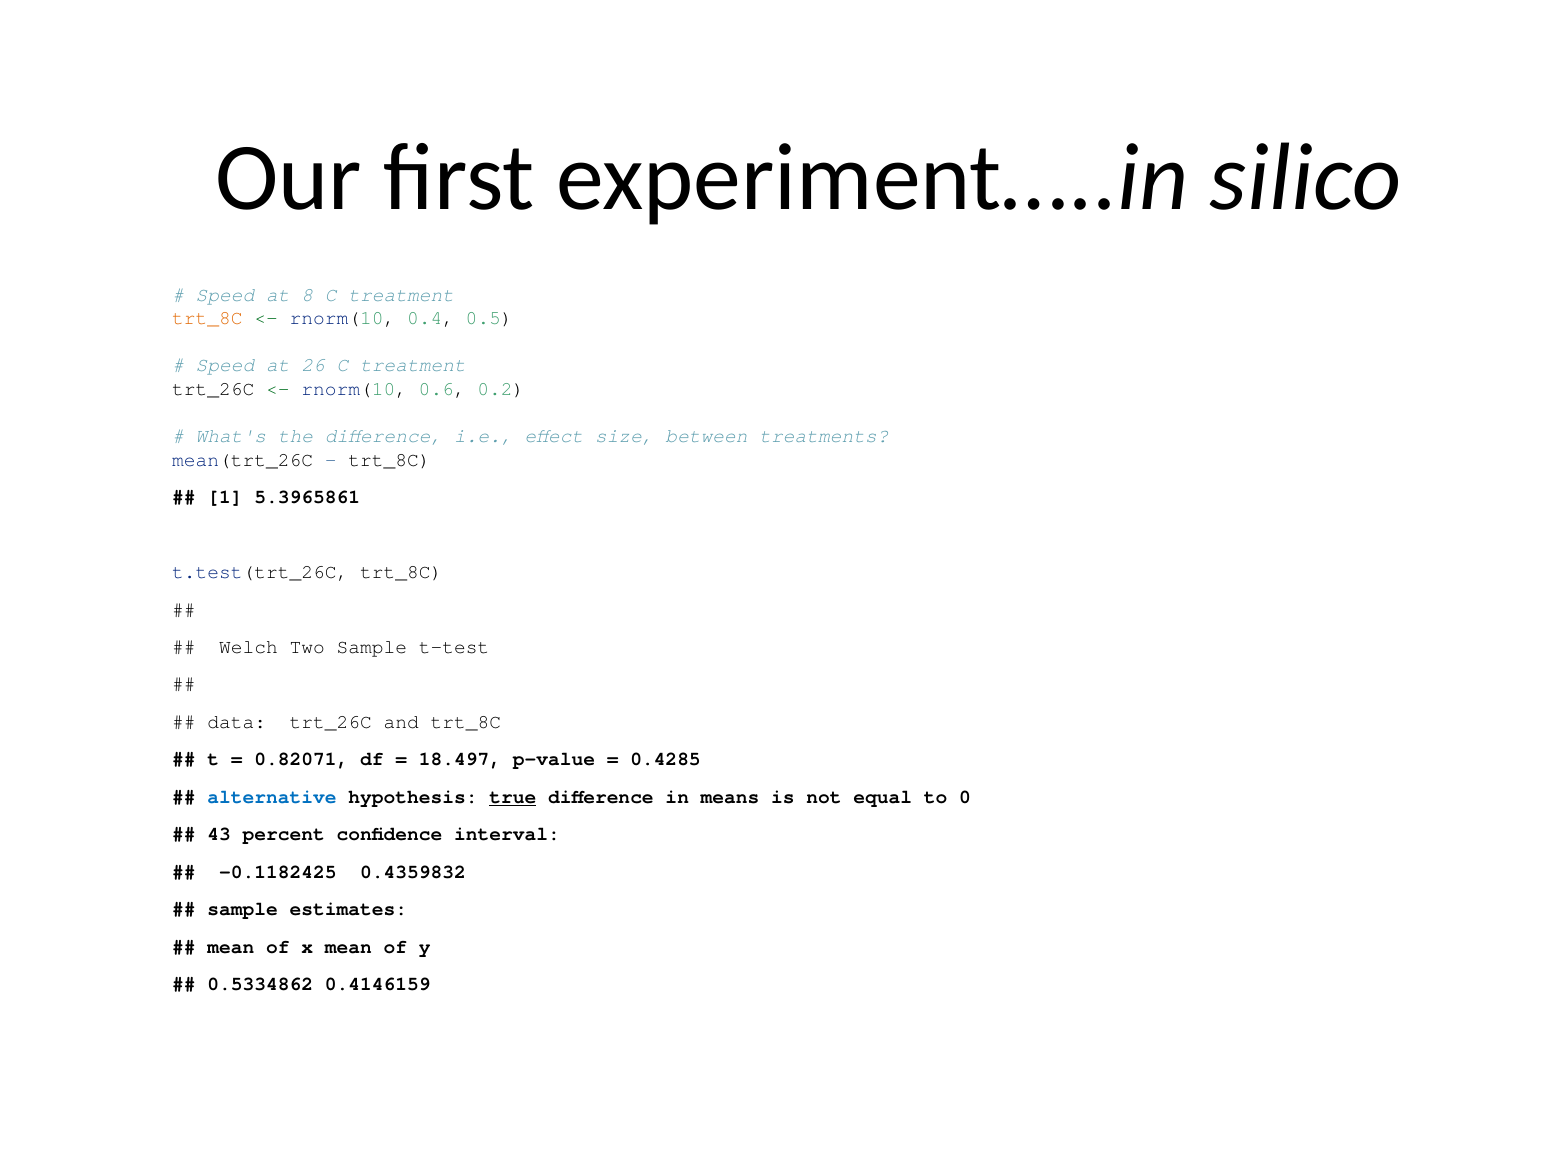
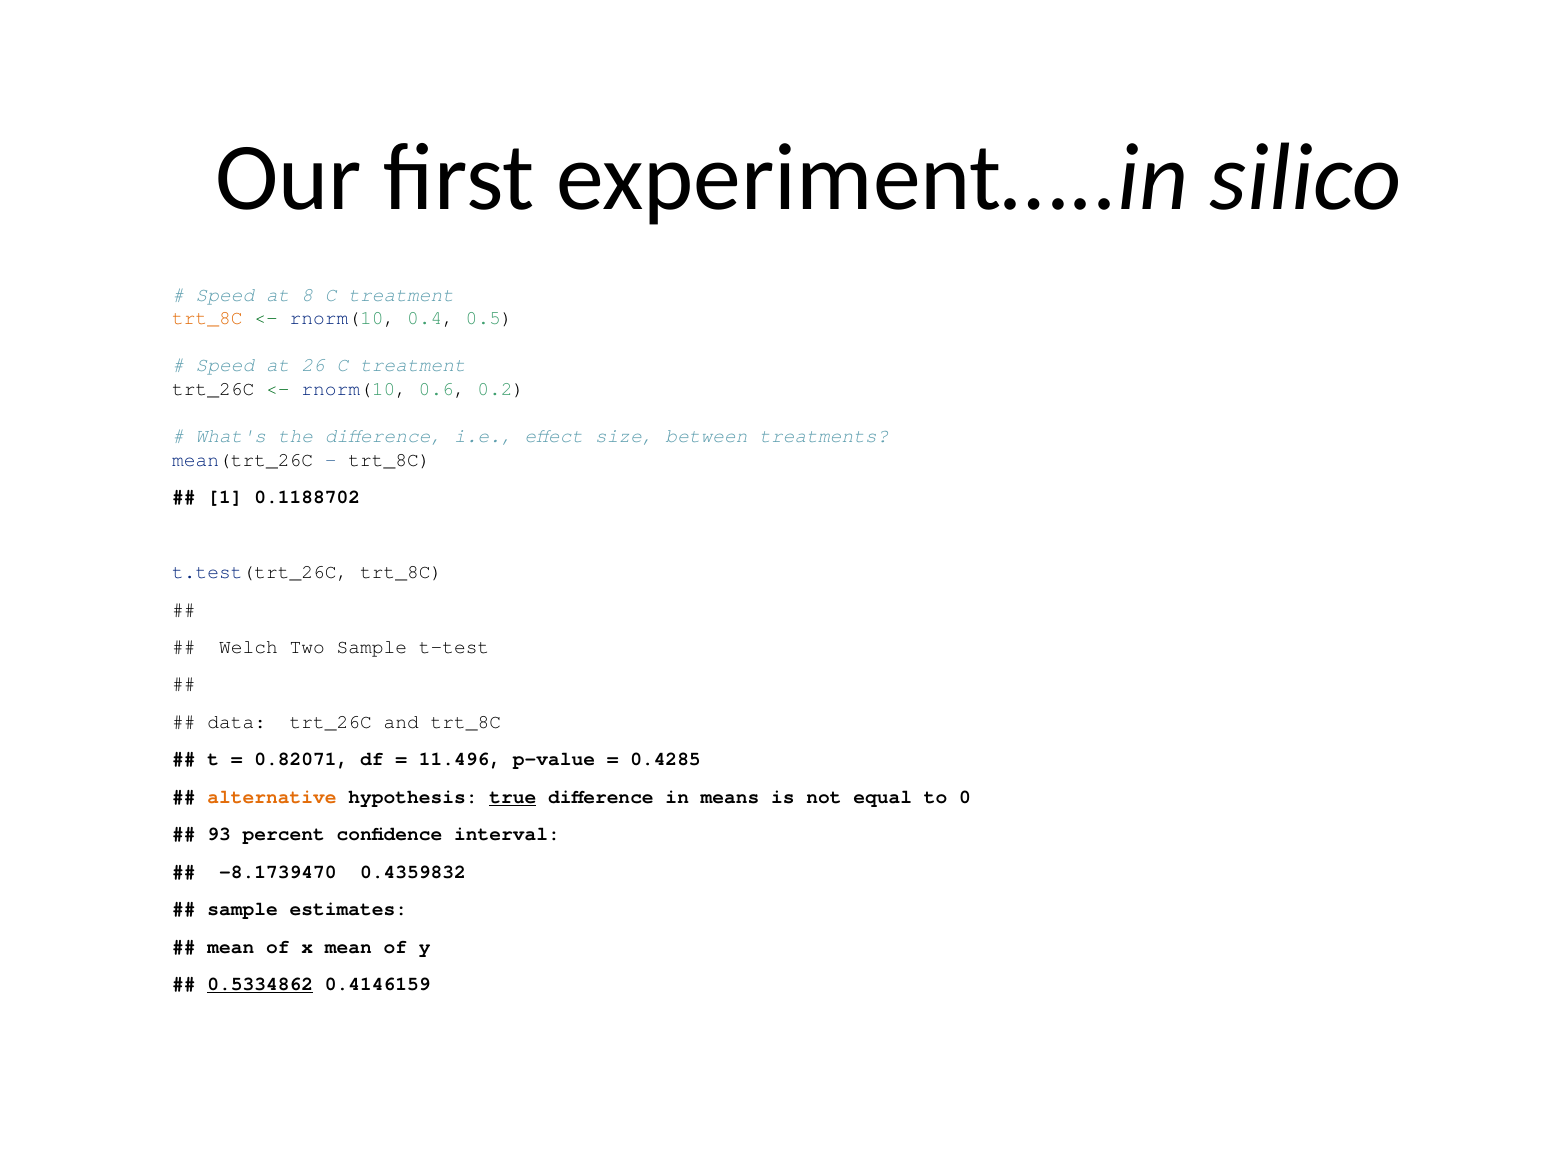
5.3965861: 5.3965861 -> 0.1188702 (307, 497)
18.497: 18.497 -> 11.496 (460, 759)
alternative colour: blue -> orange (272, 797)
43: 43 -> 93 (219, 834)
-0.1182425: -0.1182425 -> -8.1739470 (278, 872)
0.5334862 underline: none -> present (260, 984)
